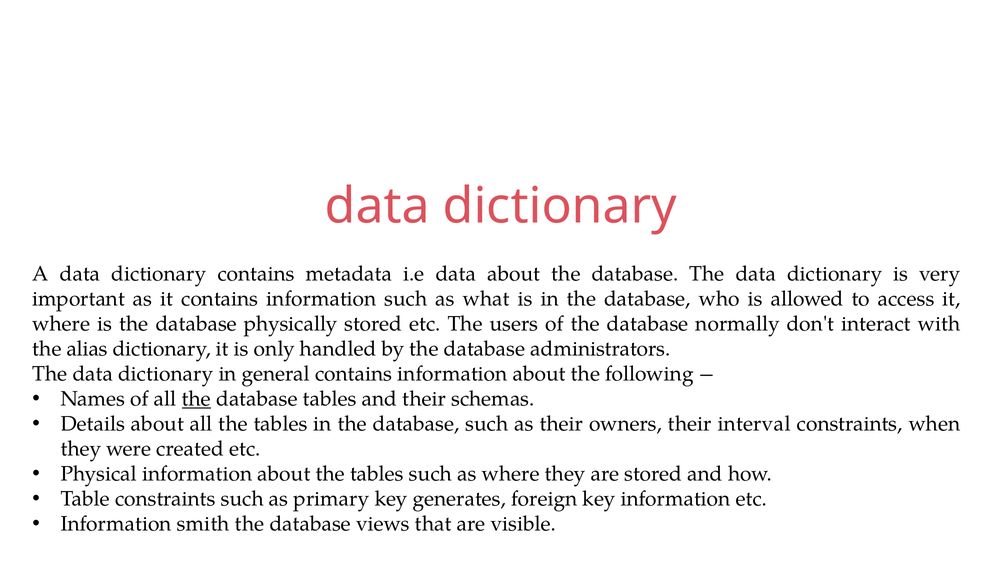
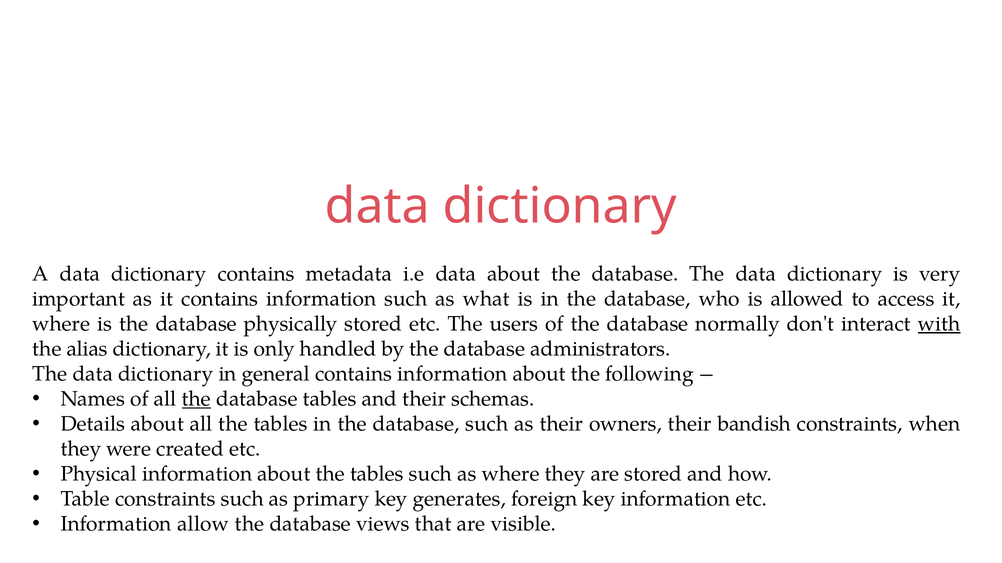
with underline: none -> present (939, 324)
interval: interval -> bandish (754, 424)
smith: smith -> allow (203, 525)
